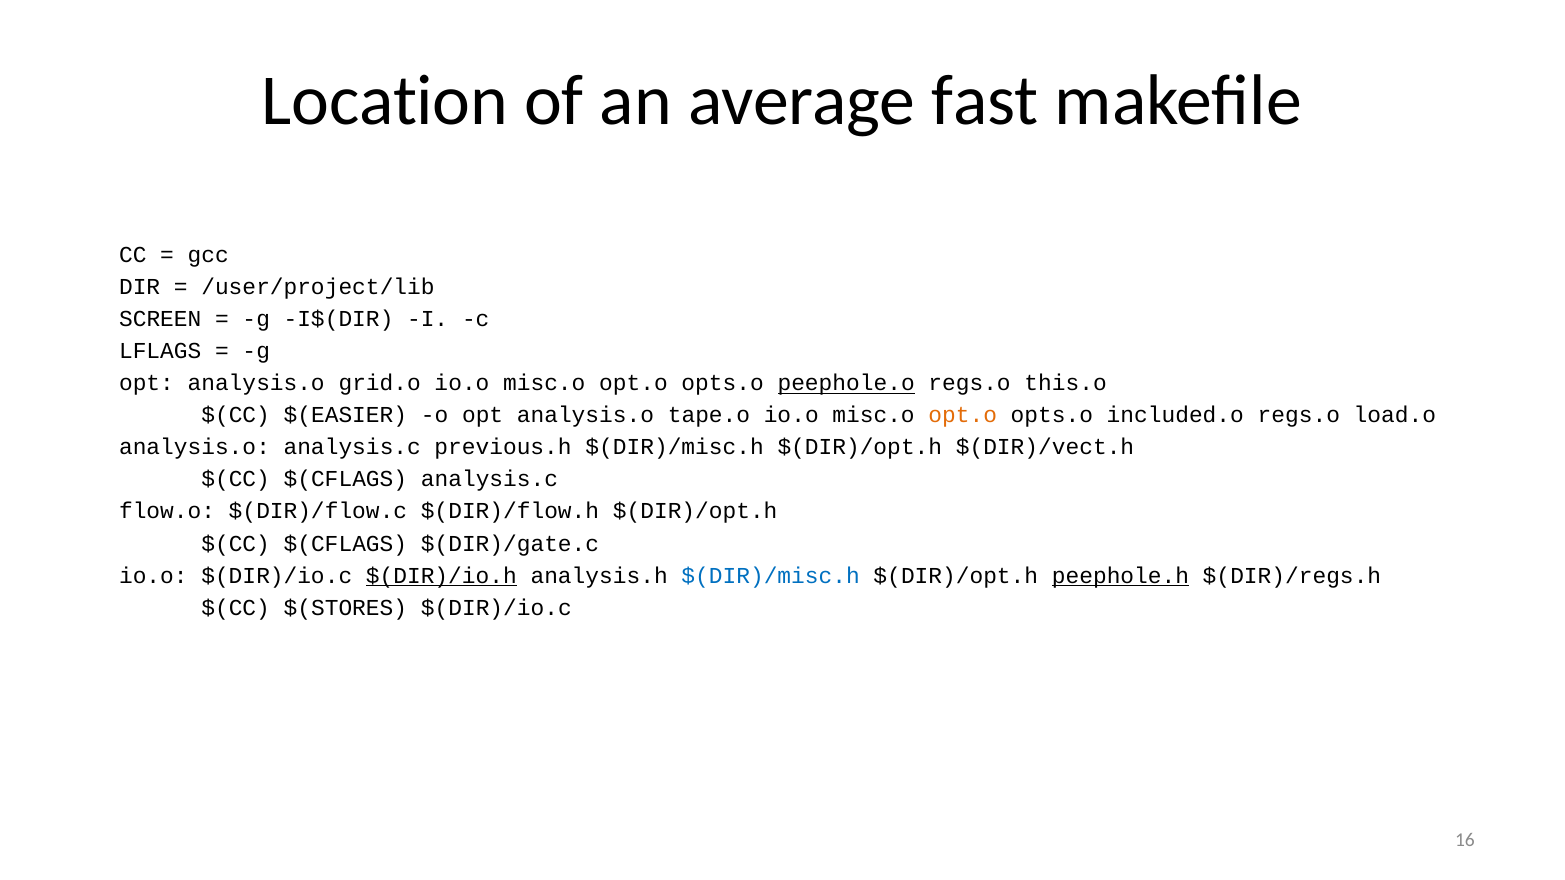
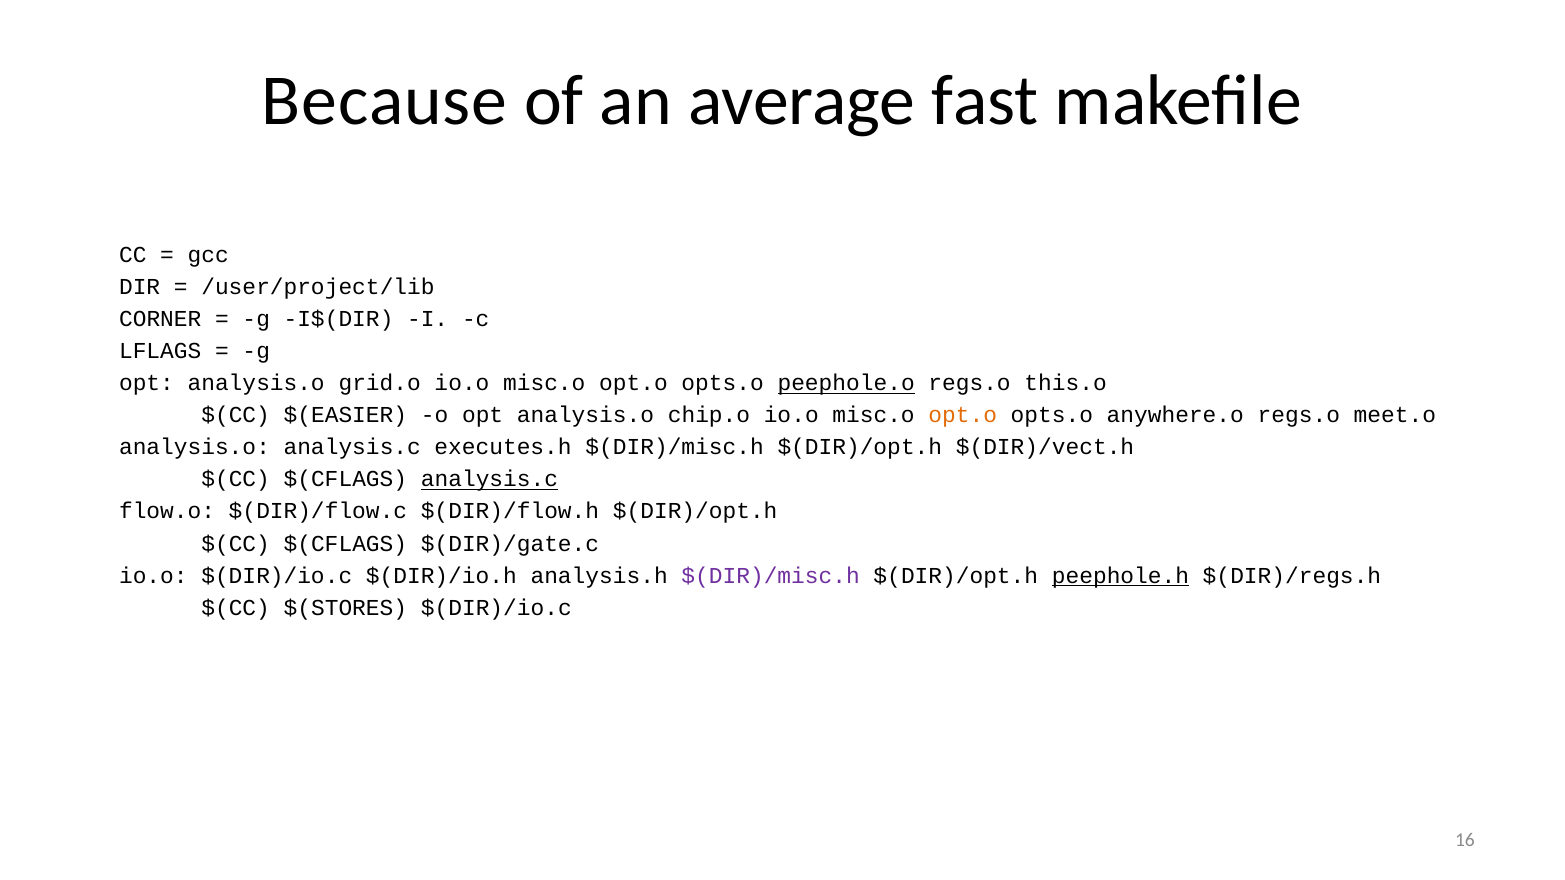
Location: Location -> Because (384, 101)
SCREEN: SCREEN -> CORNER (160, 319)
tape.o: tape.o -> chip.o (709, 416)
included.o: included.o -> anywhere.o (1175, 416)
load.o: load.o -> meet.o (1395, 416)
previous.h: previous.h -> executes.h (503, 448)
analysis.c underline: none -> present (489, 480)
$(DIR)/io.h underline: present -> none (441, 576)
$(DIR)/misc.h colour: blue -> purple (771, 576)
